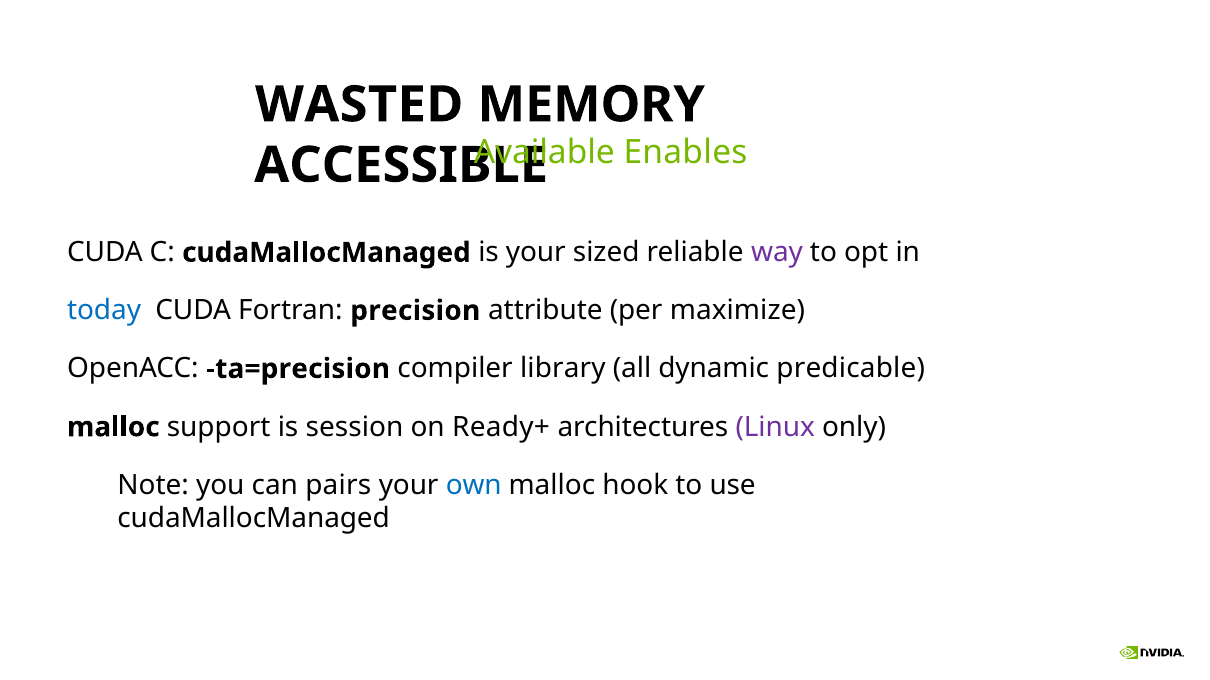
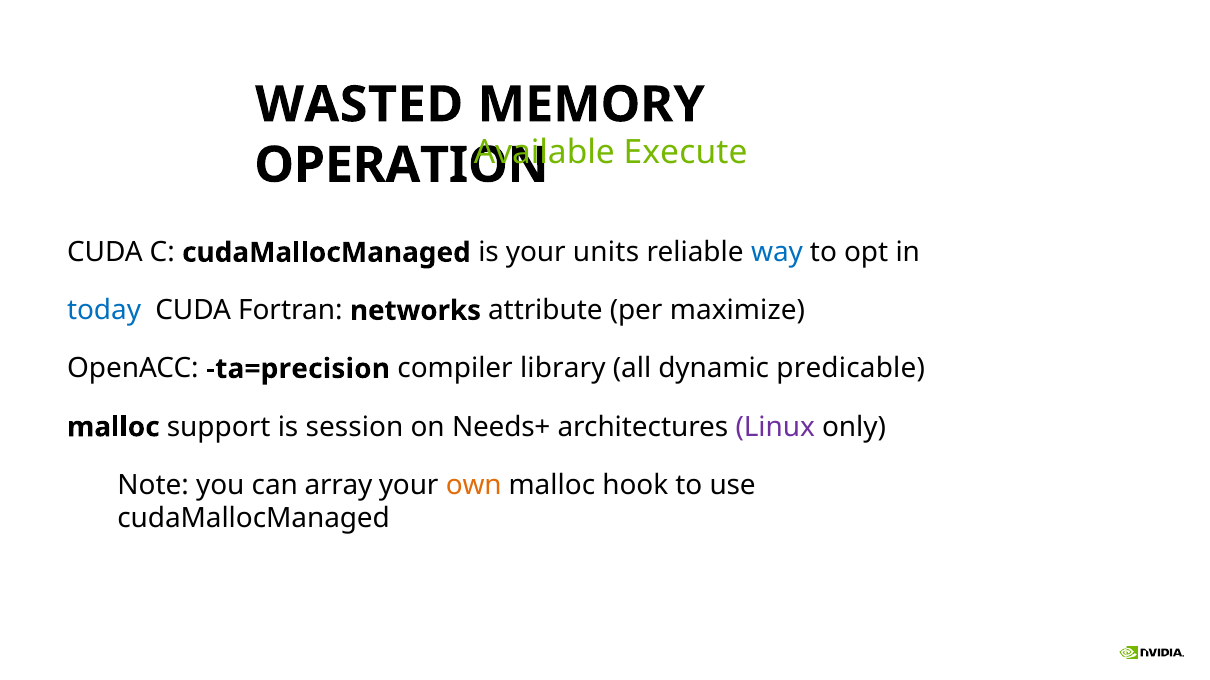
Enables: Enables -> Execute (686, 153)
ACCESSIBLE: ACCESSIBLE -> OPERATION (401, 165)
sized: sized -> units (606, 253)
way colour: purple -> blue (777, 253)
precision: precision -> networks (415, 311)
Ready+: Ready+ -> Needs+ (501, 427)
pairs: pairs -> array (339, 486)
own colour: blue -> orange (474, 486)
